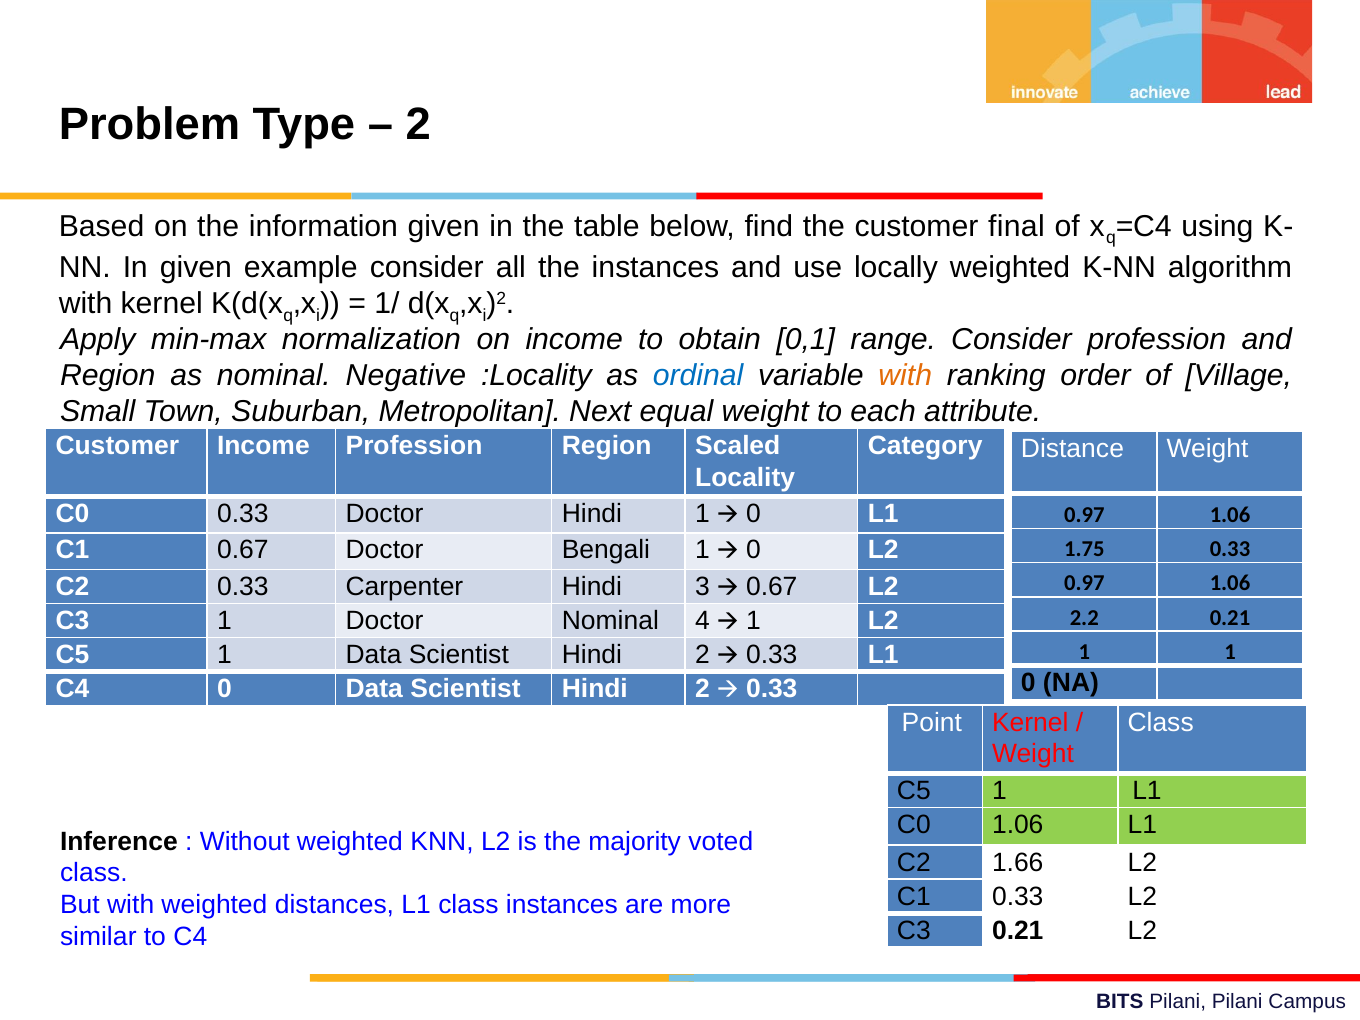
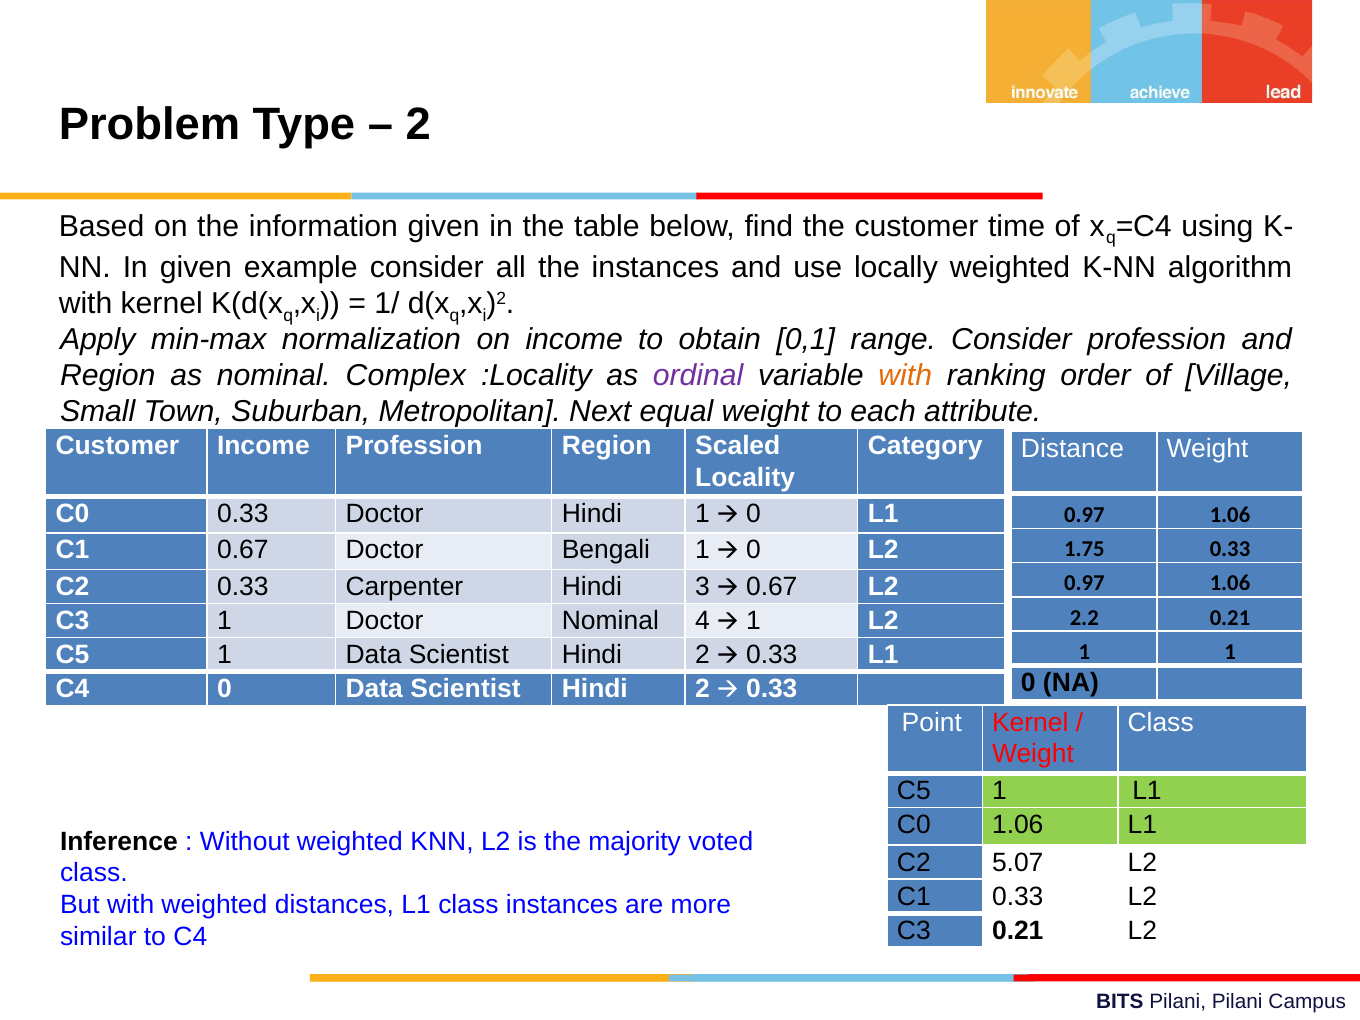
final: final -> time (1017, 226)
Negative: Negative -> Complex (406, 375)
ordinal colour: blue -> purple (698, 375)
1.66: 1.66 -> 5.07 (1018, 863)
